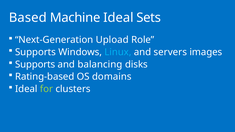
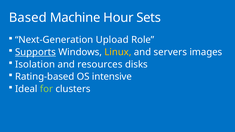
Machine Ideal: Ideal -> Hour (118, 18)
Supports underline: none -> present (35, 52)
Linux colour: light blue -> yellow (118, 52)
Supports: Supports -> Isolation (35, 64)
balancing: balancing -> resources (100, 64)
domains: domains -> intensive (112, 77)
